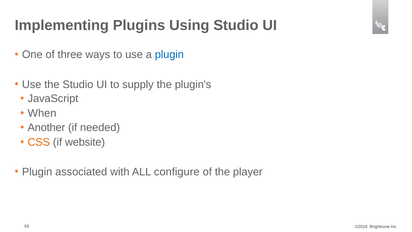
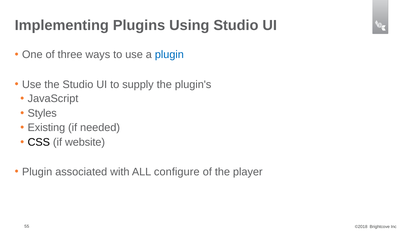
When: When -> Styles (42, 113)
Another: Another -> Existing (46, 128)
CSS colour: orange -> black (39, 142)
